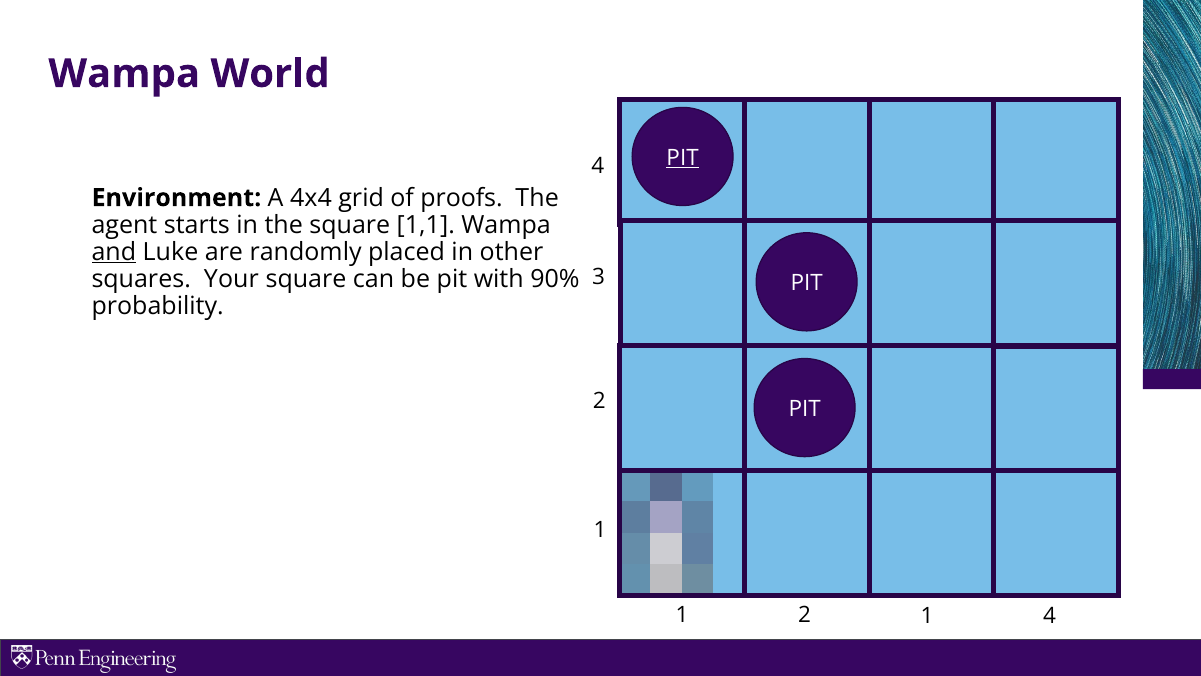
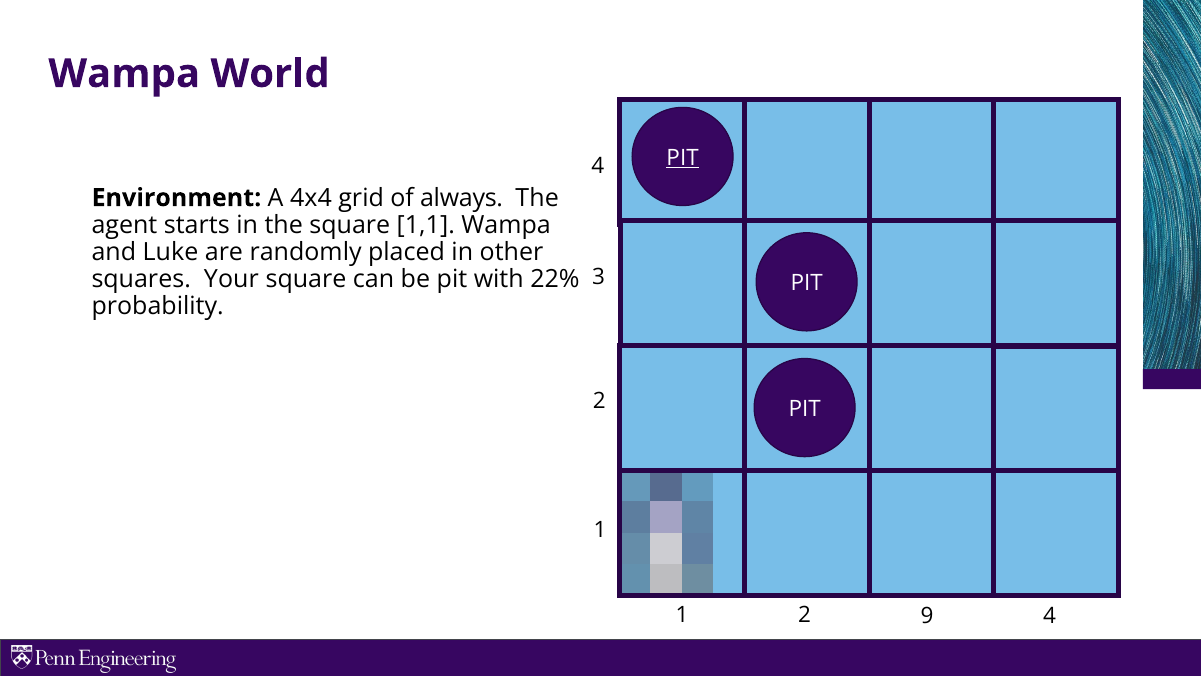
proofs: proofs -> always (462, 198)
and underline: present -> none (114, 252)
90%: 90% -> 22% (555, 279)
2 1: 1 -> 9 (927, 616)
